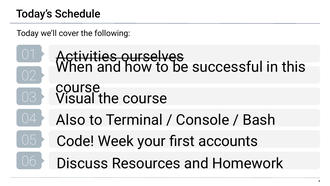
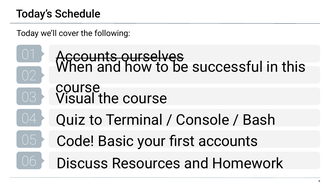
Activities: Activities -> Accounts (87, 56)
Also: Also -> Quiz (71, 120)
Week: Week -> Basic (116, 141)
